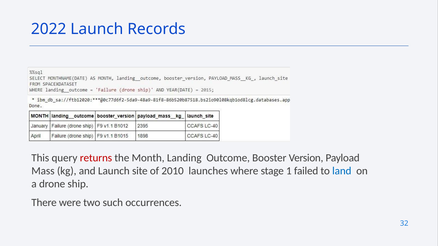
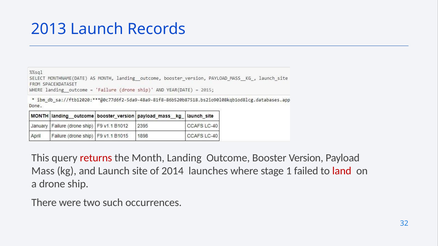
2022: 2022 -> 2013 (49, 29)
2010: 2010 -> 2014 (173, 171)
land colour: blue -> red (342, 171)
